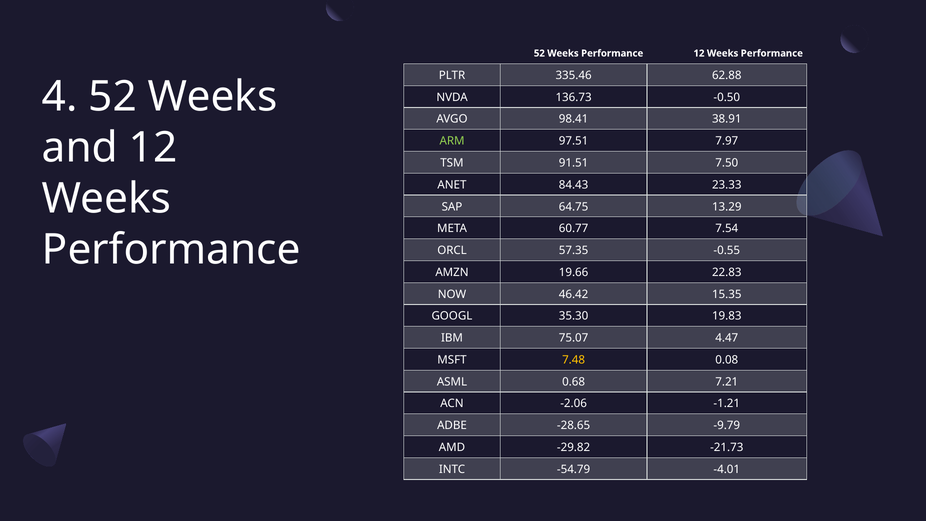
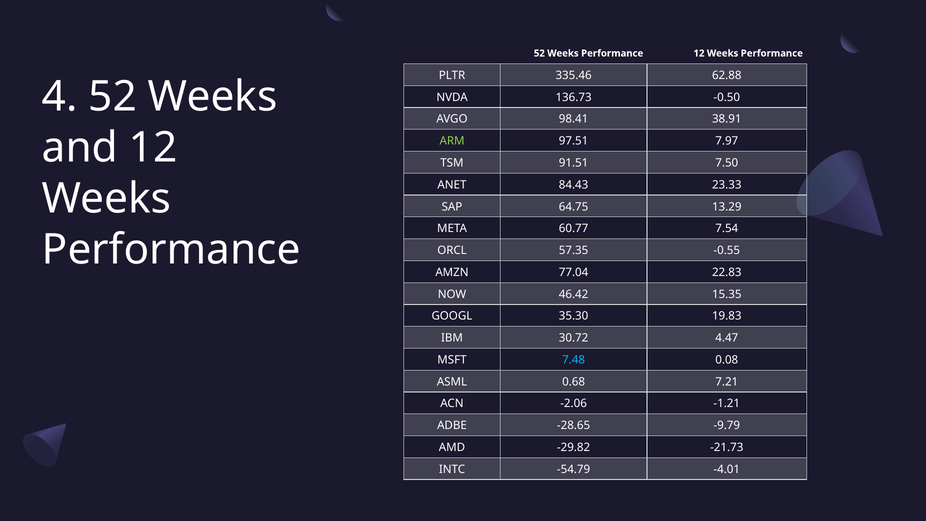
19.66: 19.66 -> 77.04 (574, 272)
75.07: 75.07 -> 30.72 (574, 338)
7.48 colour: yellow -> light blue (574, 360)
